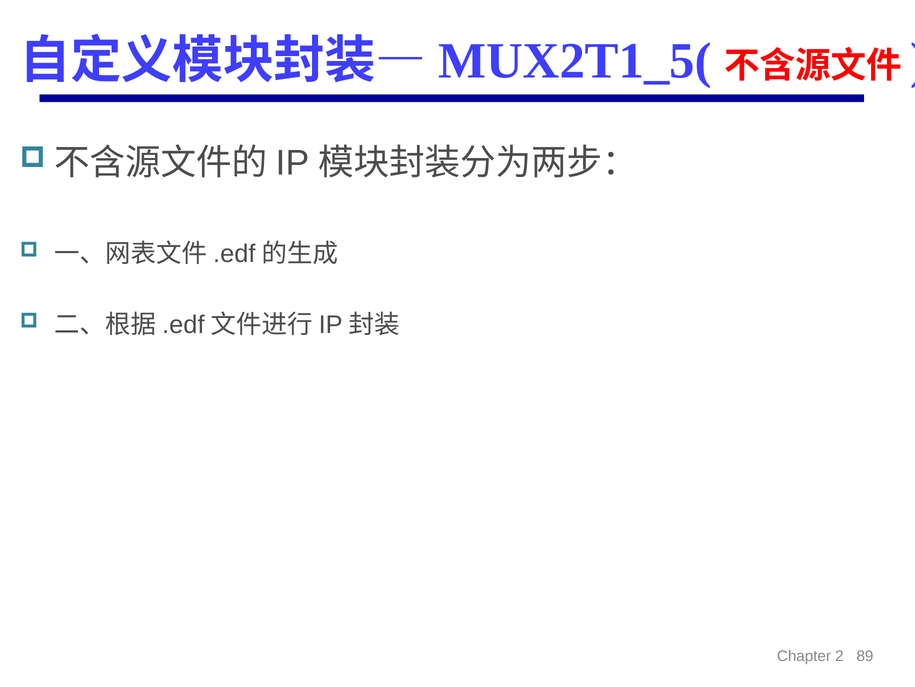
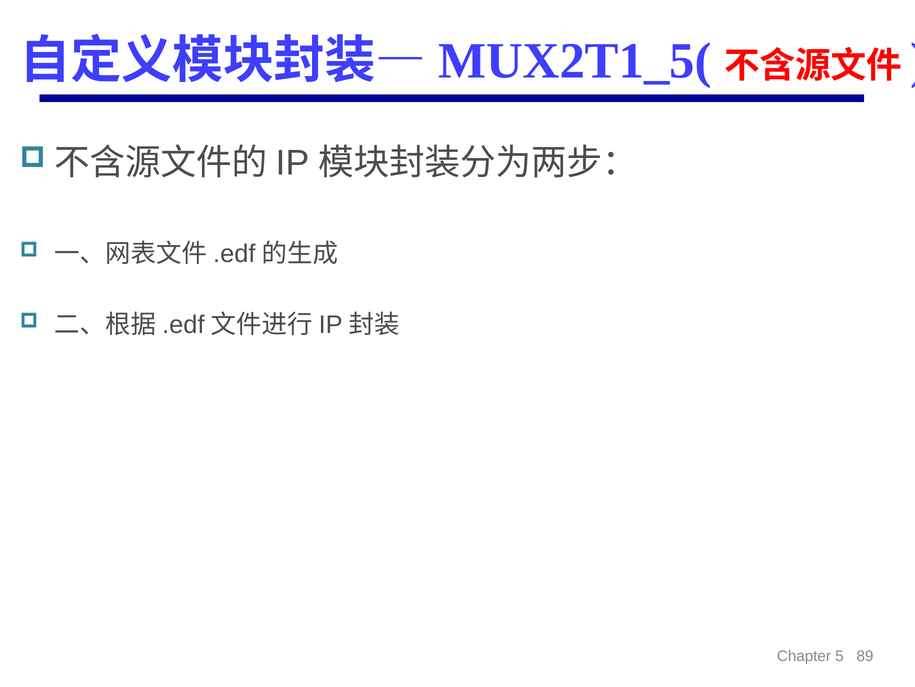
2: 2 -> 5 (839, 655)
